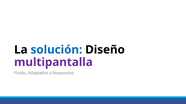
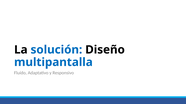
multipantalla colour: purple -> blue (53, 63)
